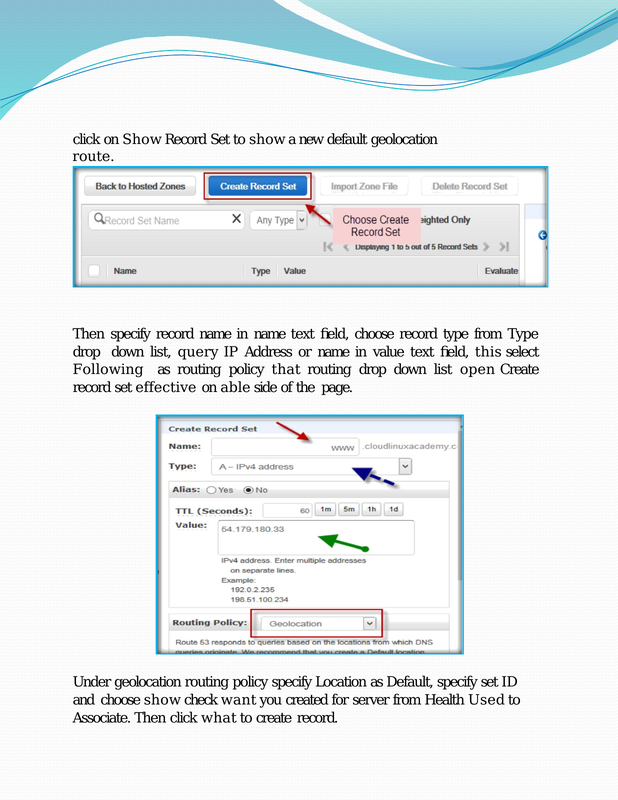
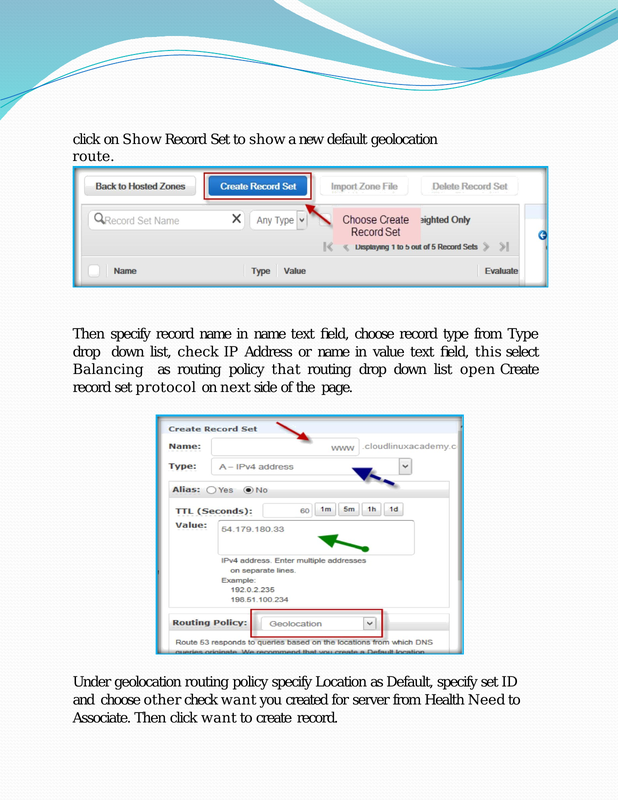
list query: query -> check (198, 352)
Following: Following -> Balancing (108, 370)
effective: effective -> protocol (166, 388)
able: able -> next (236, 388)
choose show: show -> other (163, 700)
Used: Used -> Need (487, 700)
click what: what -> want (219, 718)
